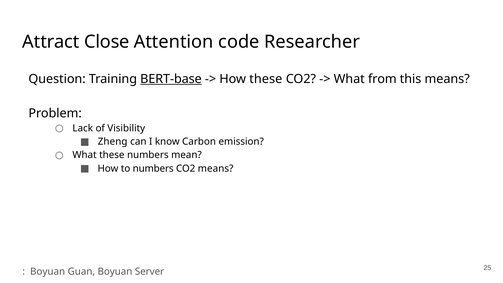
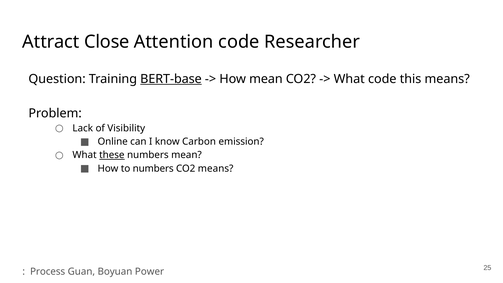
How these: these -> mean (266, 79)
What from: from -> code (382, 79)
Zheng: Zheng -> Online (113, 142)
these underline: none -> present (112, 155)
Boyuan: Boyuan -> Process (48, 272)
Server: Server -> Power (150, 272)
